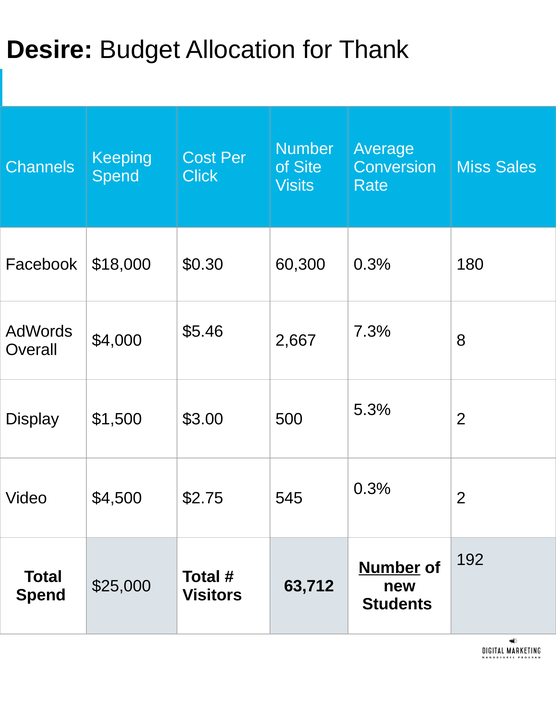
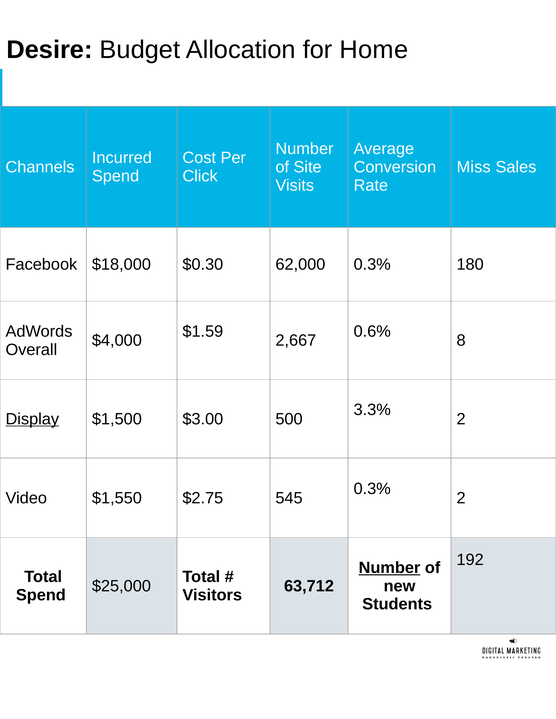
Thank: Thank -> Home (374, 50)
Keeping: Keeping -> Incurred (122, 158)
60,300: 60,300 -> 62,000 (300, 265)
$5.46: $5.46 -> $1.59 (203, 332)
7.3%: 7.3% -> 0.6% (372, 332)
5.3%: 5.3% -> 3.3% (372, 410)
Display underline: none -> present (32, 419)
$4,500: $4,500 -> $1,550 (117, 498)
